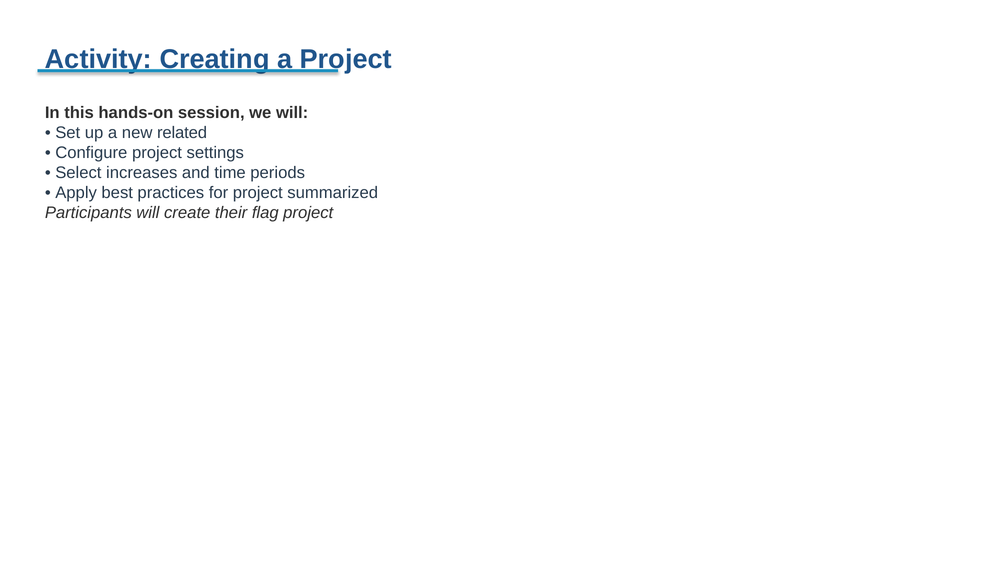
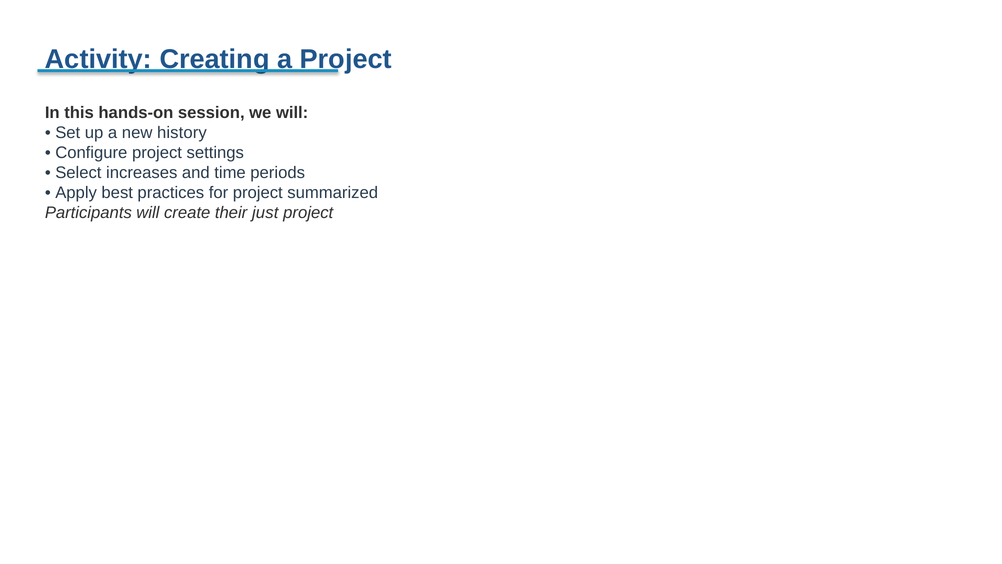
related: related -> history (182, 133)
flag: flag -> just (265, 213)
